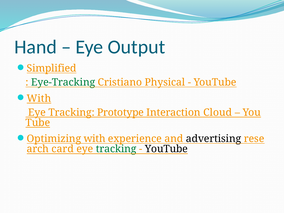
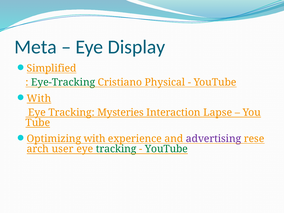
Hand: Hand -> Meta (36, 47)
Output: Output -> Display (136, 47)
Prototype: Prototype -> Mysteries (120, 112)
Cloud: Cloud -> Lapse (218, 112)
advertising colour: black -> purple (214, 139)
card: card -> user (63, 149)
YouTube colour: black -> green (166, 149)
